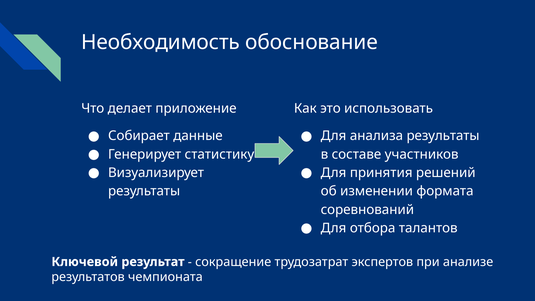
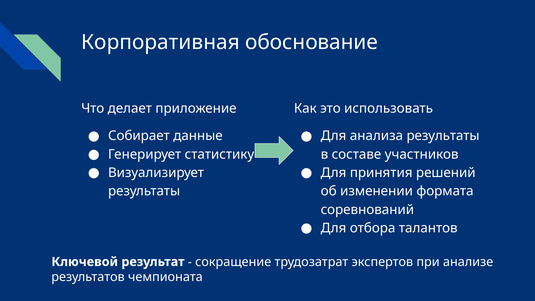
Необходимость: Необходимость -> Корпоративная (161, 42)
